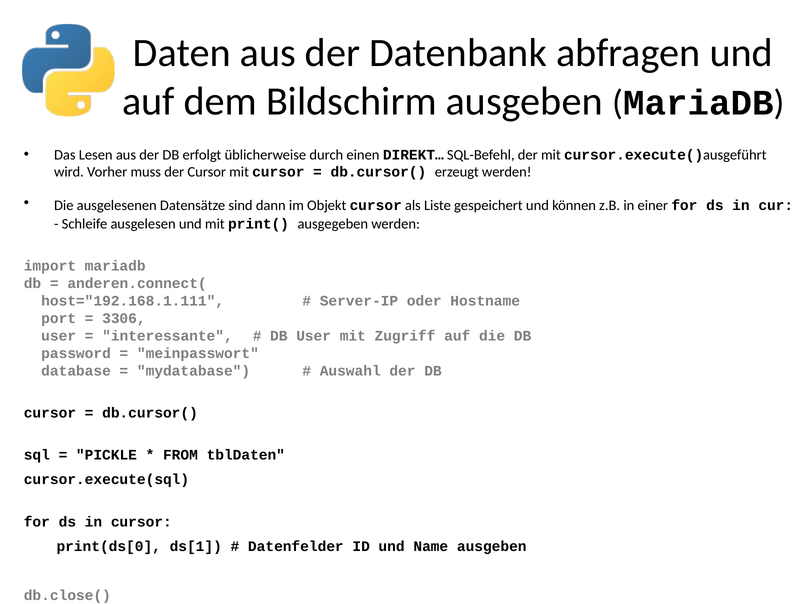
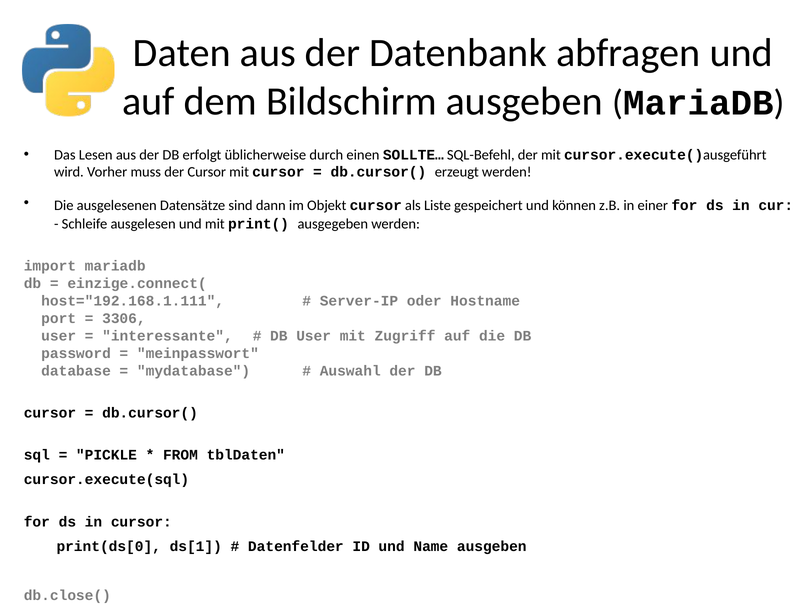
DIREKT…: DIREKT… -> SOLLTE… (413, 155)
anderen.connect(: anderen.connect( -> einzige.connect( (137, 283)
